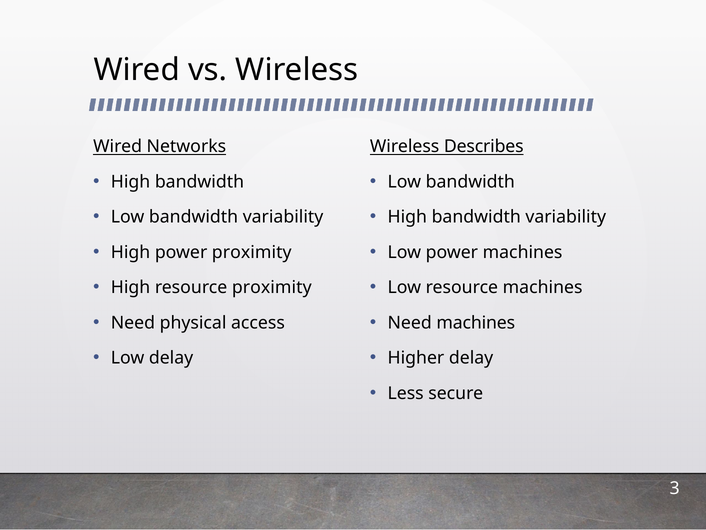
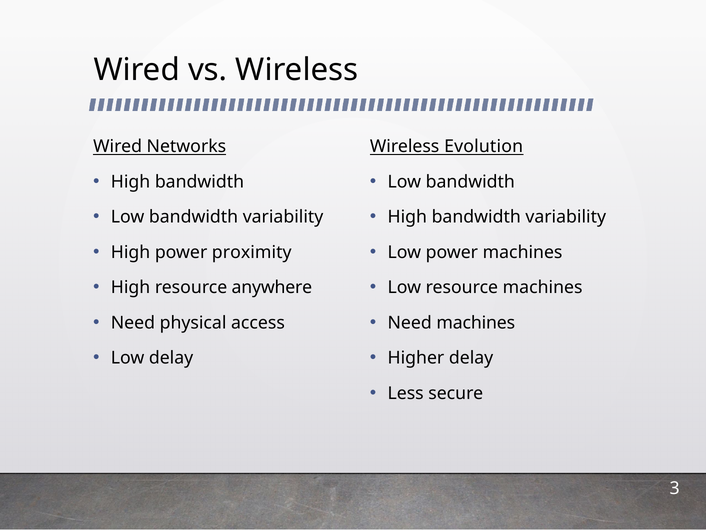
Describes: Describes -> Evolution (484, 146)
resource proximity: proximity -> anywhere (272, 287)
